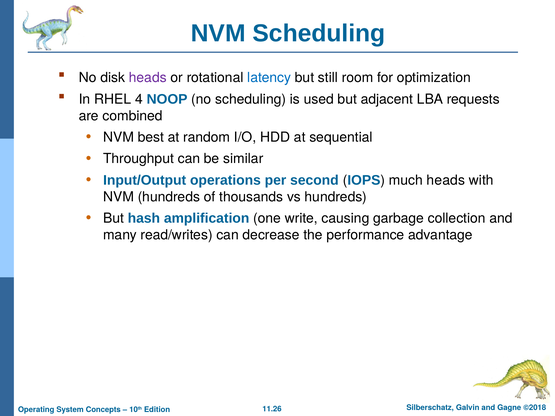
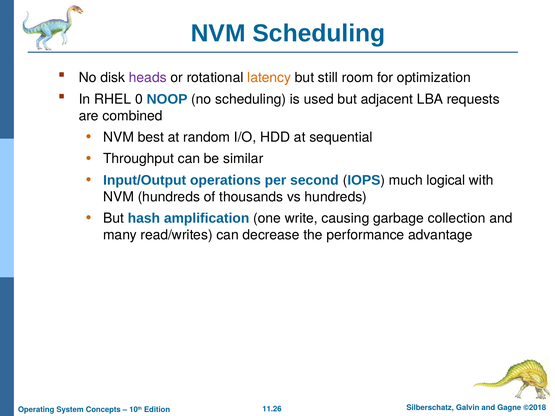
latency colour: blue -> orange (269, 78)
4: 4 -> 0 (139, 99)
much heads: heads -> logical (446, 180)
